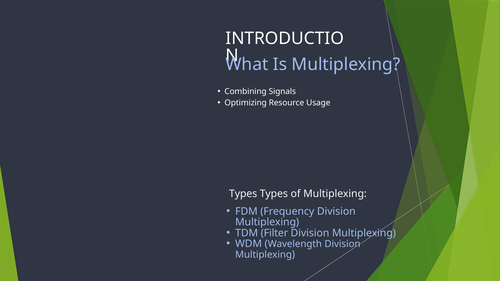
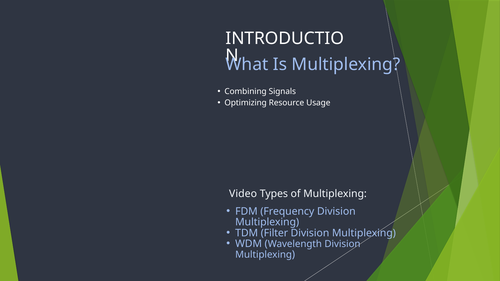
Types: Types -> Video (243, 194)
